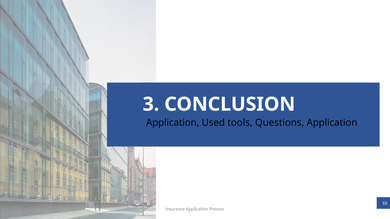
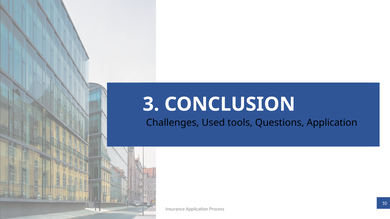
Application: Application -> Challenges (173, 123)
